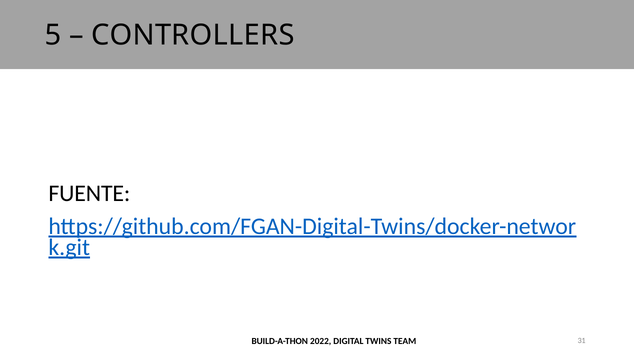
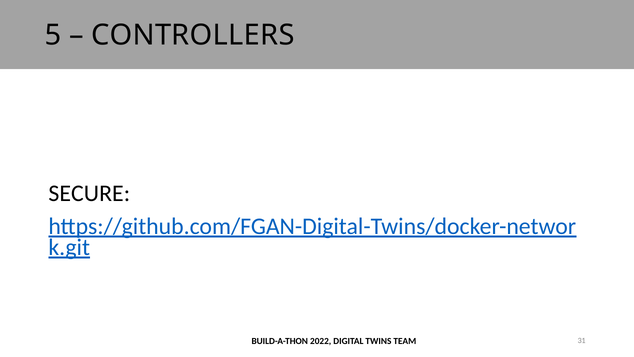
FUENTE: FUENTE -> SECURE (89, 193)
